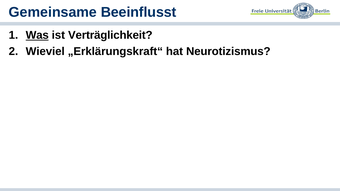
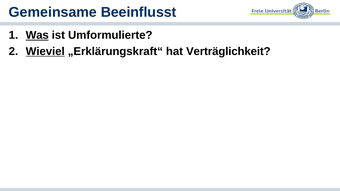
Verträglichkeit: Verträglichkeit -> Umformulierte (110, 35)
Wieviel underline: none -> present (45, 51)
Neurotizismus: Neurotizismus -> Verträglichkeit (228, 51)
